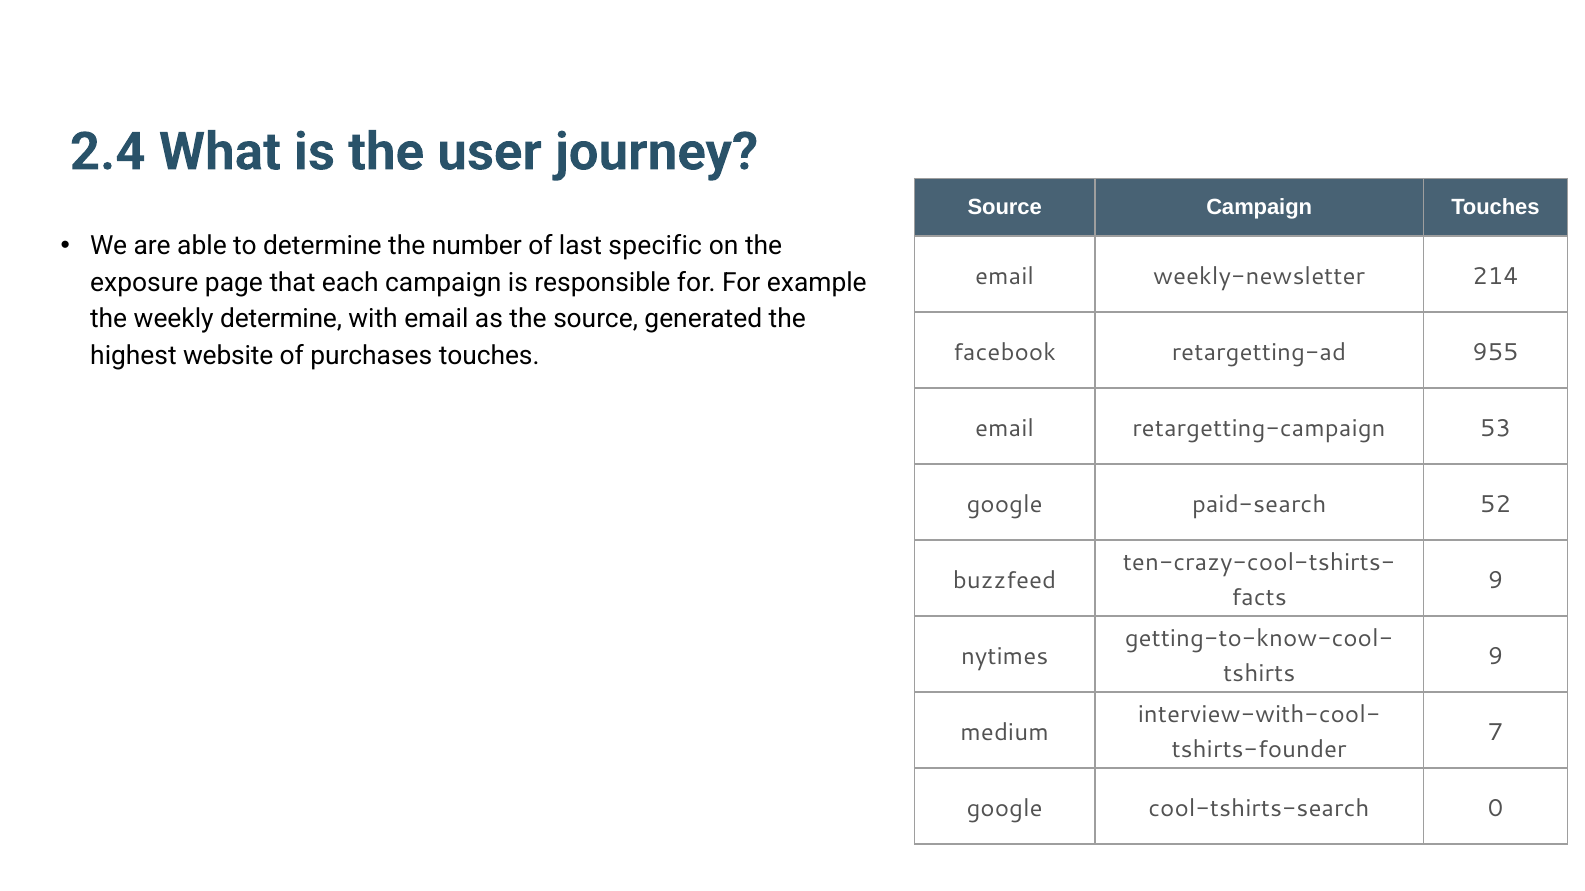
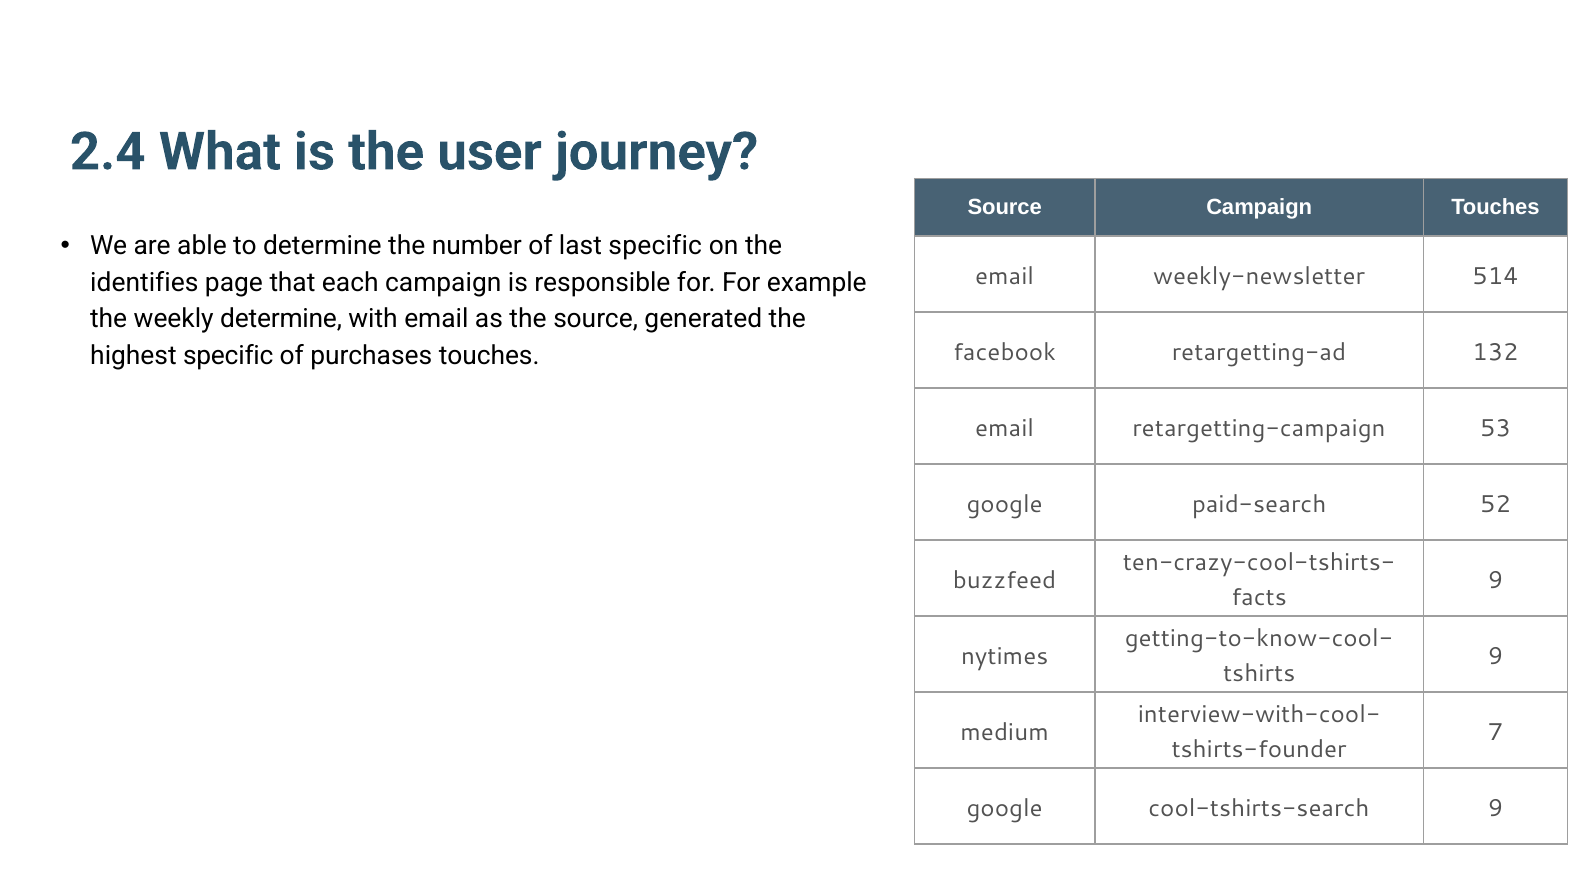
214: 214 -> 514 (1495, 276)
exposure: exposure -> identifies (144, 283)
955: 955 -> 132 (1495, 352)
highest website: website -> specific (228, 356)
cool-tshirts-search 0: 0 -> 9 (1496, 809)
